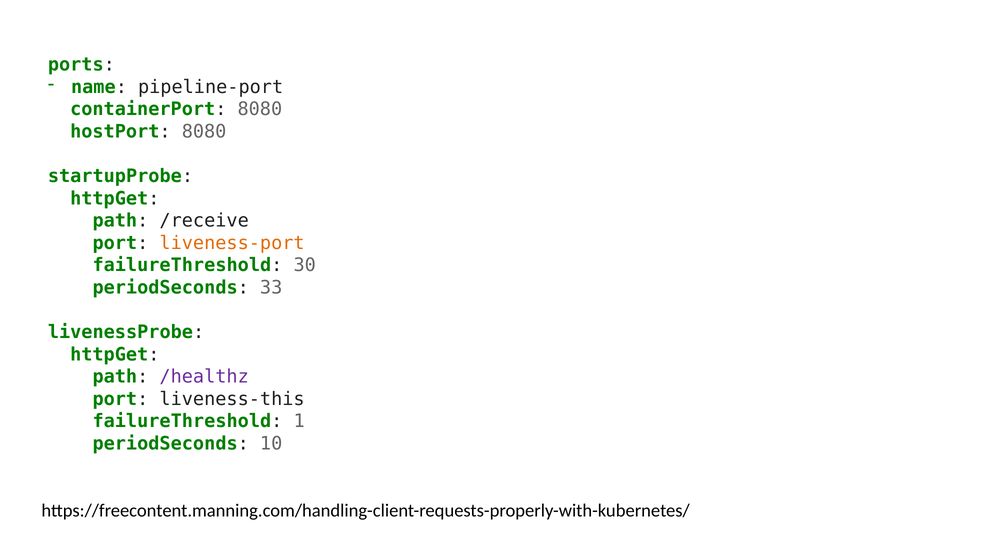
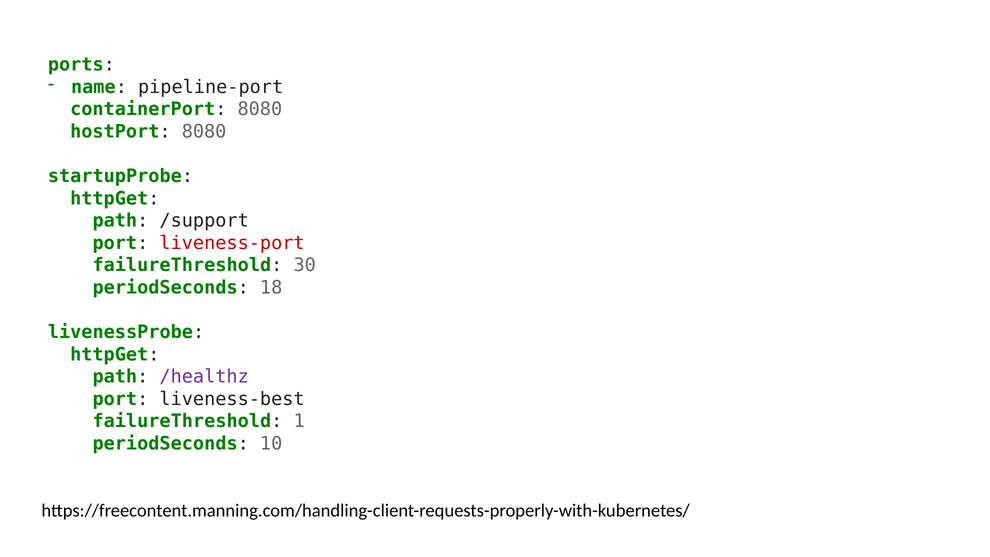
/receive: /receive -> /support (204, 221)
liveness-port colour: orange -> red (232, 243)
33: 33 -> 18 (271, 288)
liveness-this: liveness-this -> liveness-best (232, 399)
